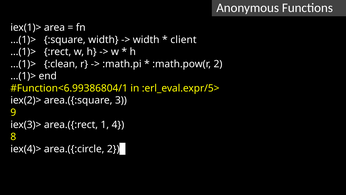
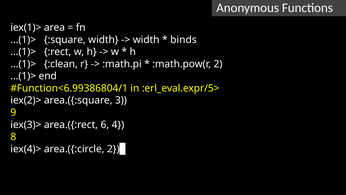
client: client -> binds (183, 40)
1: 1 -> 6 (105, 124)
